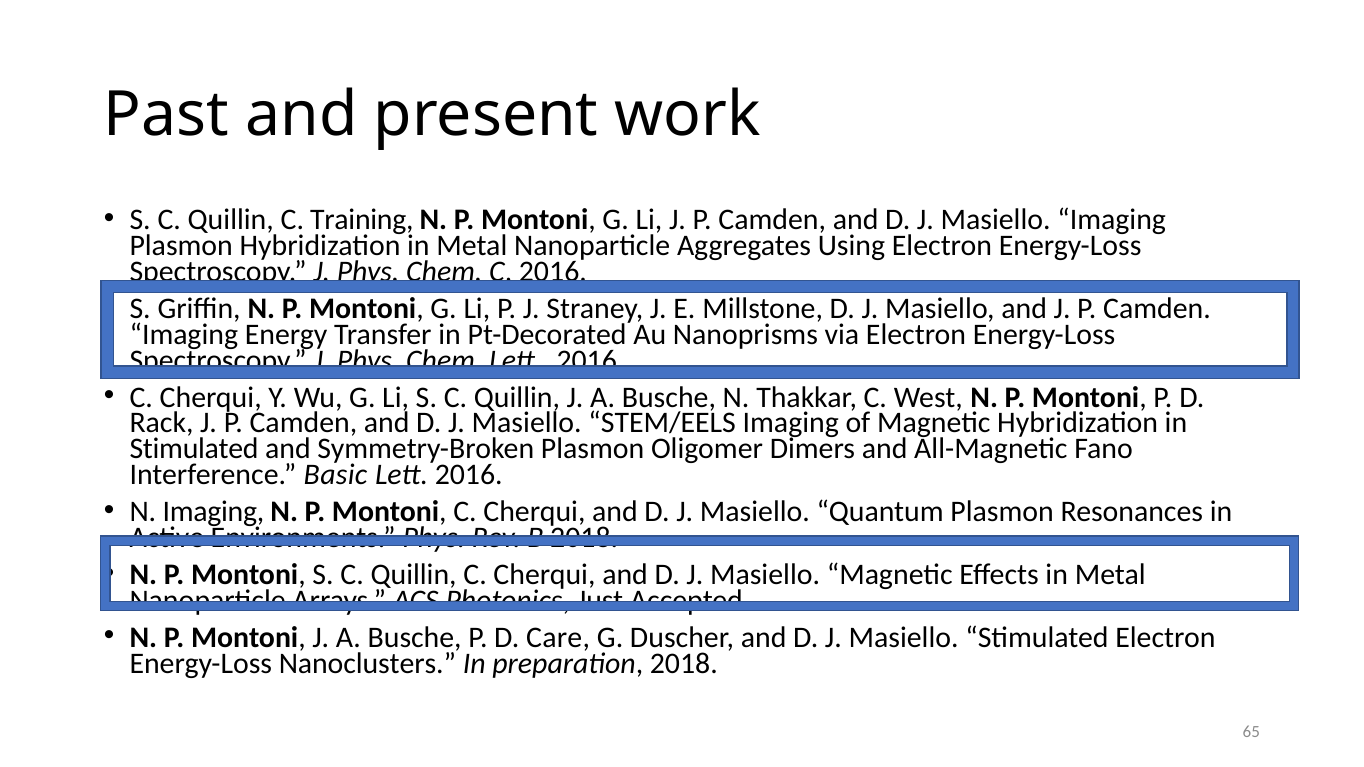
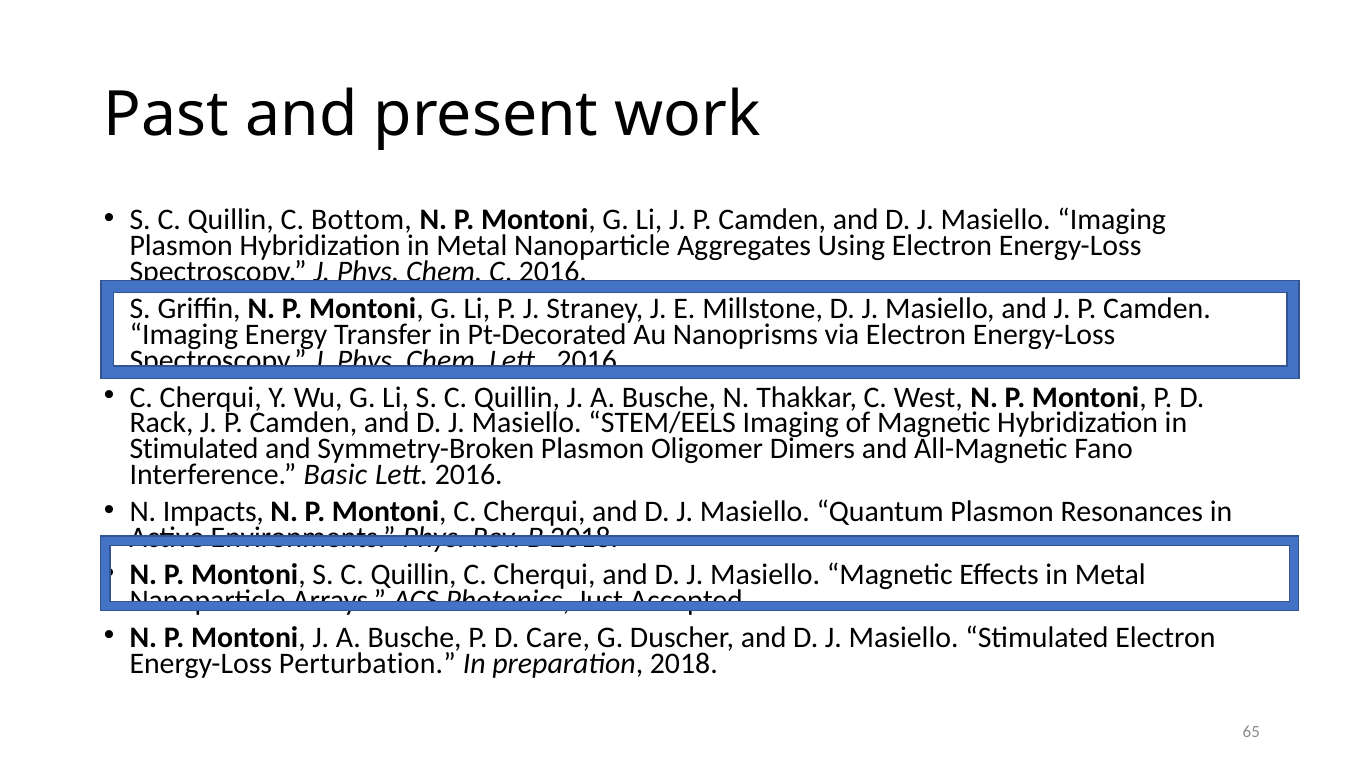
Training: Training -> Bottom (362, 220)
N Imaging: Imaging -> Impacts (213, 512)
Nanoclusters: Nanoclusters -> Perturbation (367, 664)
